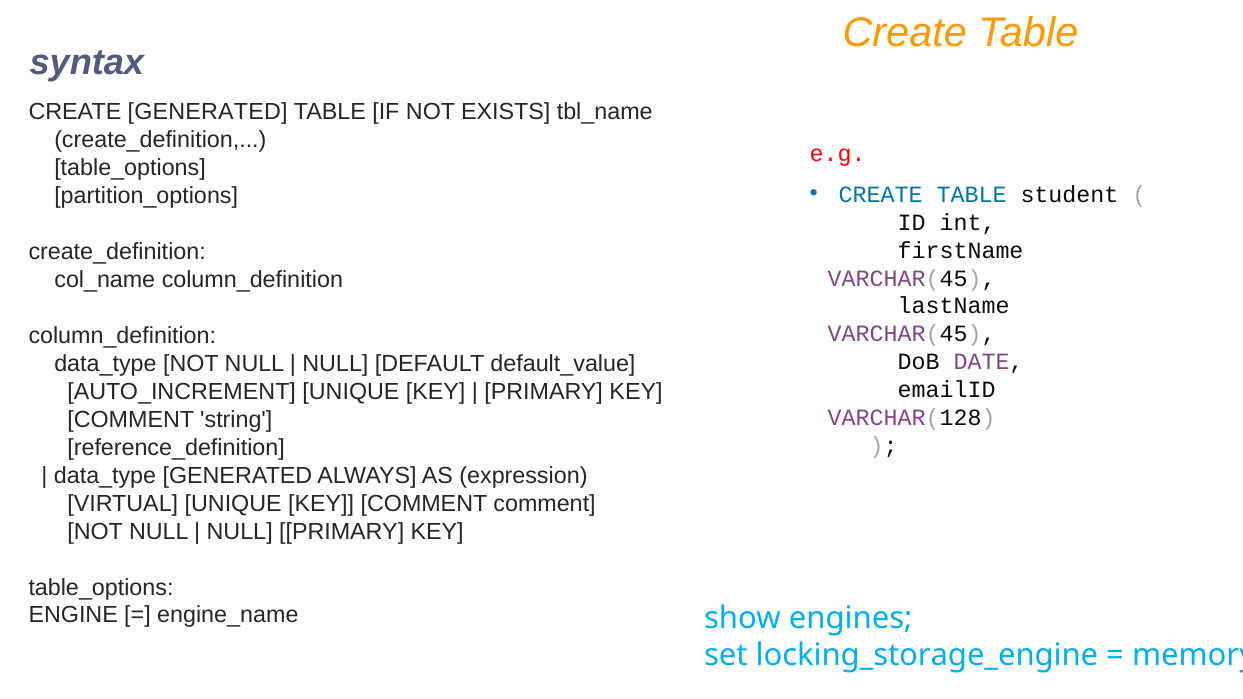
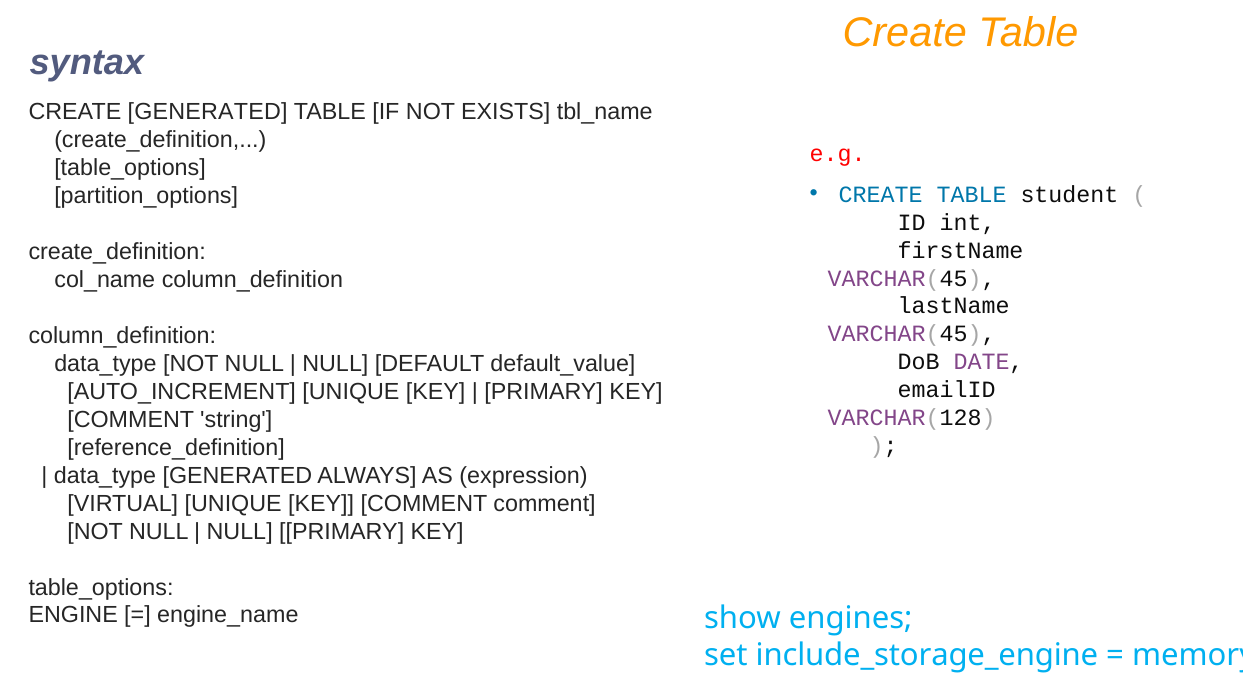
locking_storage_engine: locking_storage_engine -> include_storage_engine (927, 656)
